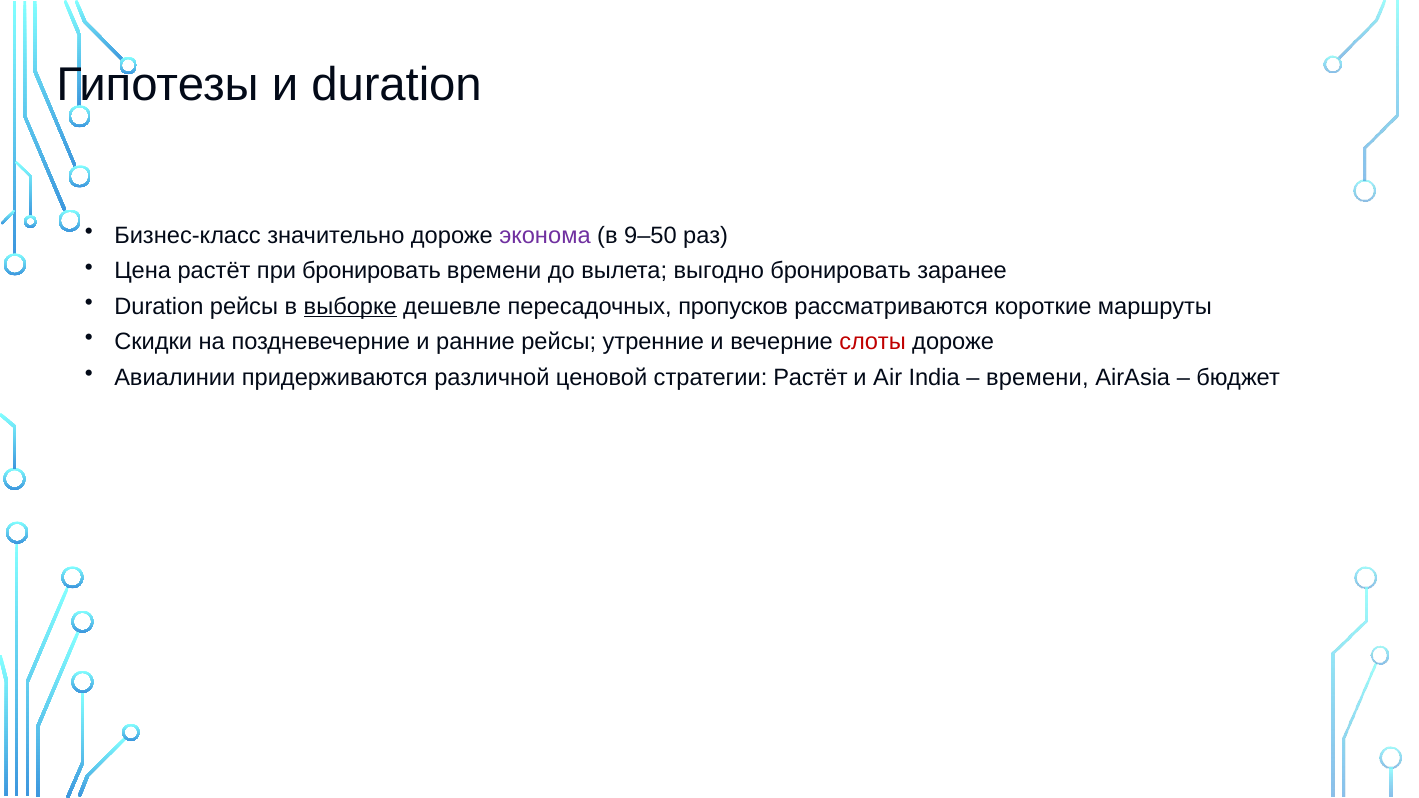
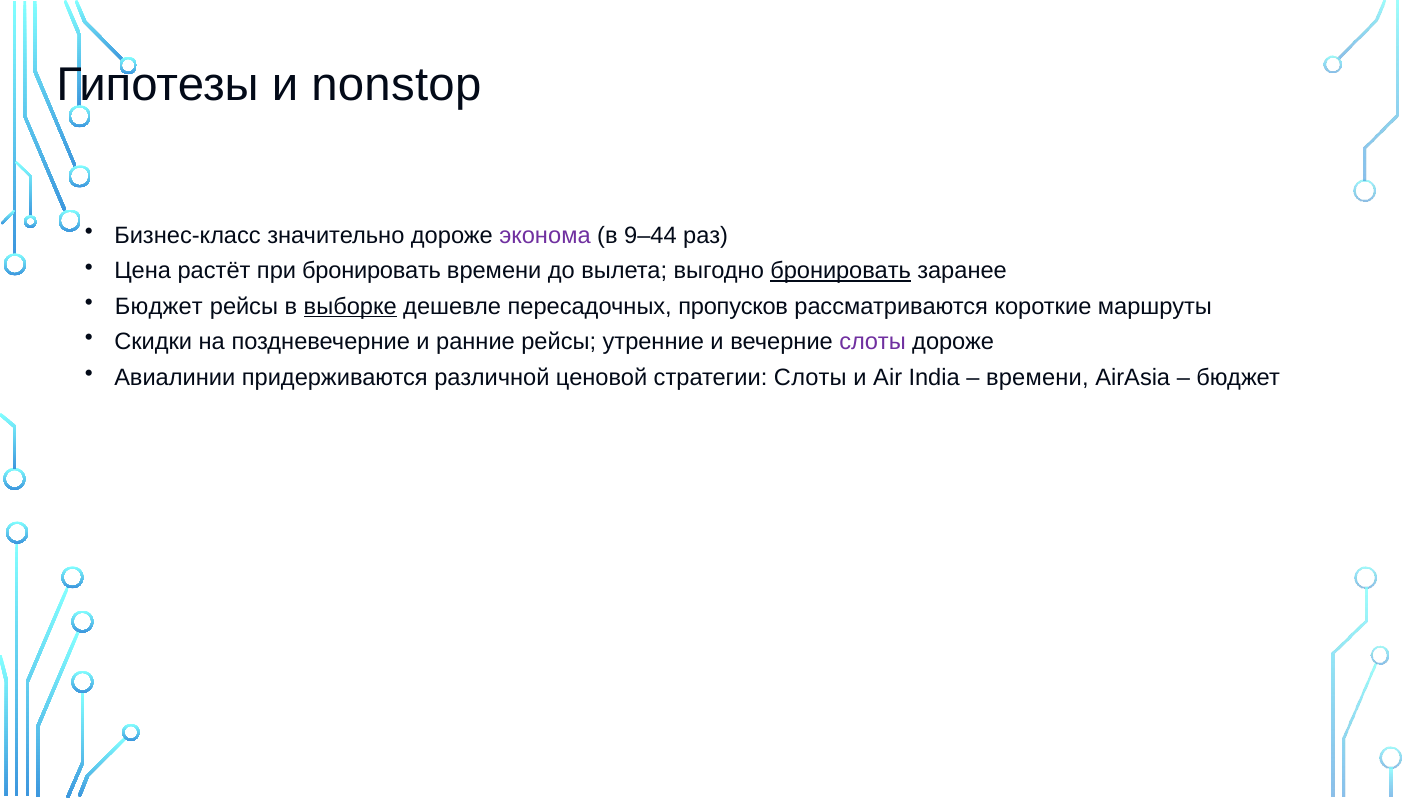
и duration: duration -> nonstop (396, 85)
9–50: 9–50 -> 9–44 (650, 236)
бронировать underline: none -> present (841, 271)
Duration: Duration -> Бюджет (159, 307)
слоты colour: red -> purple (873, 342)
стратегии Растёт: Растёт -> Слоты (810, 378)
